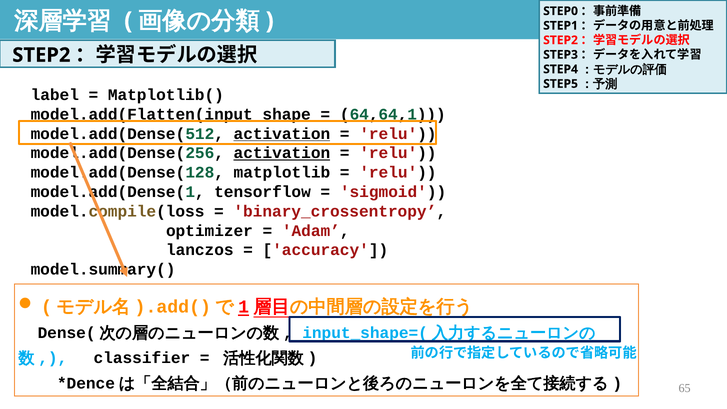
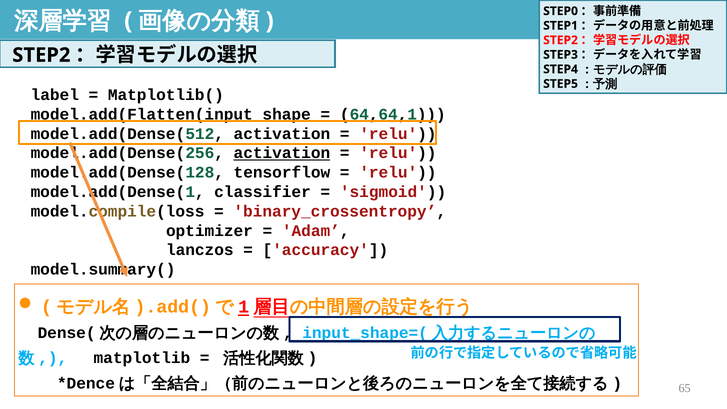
activation underline: present -> none (282, 134)
matplotlib: matplotlib -> tensorflow (282, 173)
tensorflow: tensorflow -> classifier (263, 192)
classifier: classifier -> matplotlib (142, 358)
